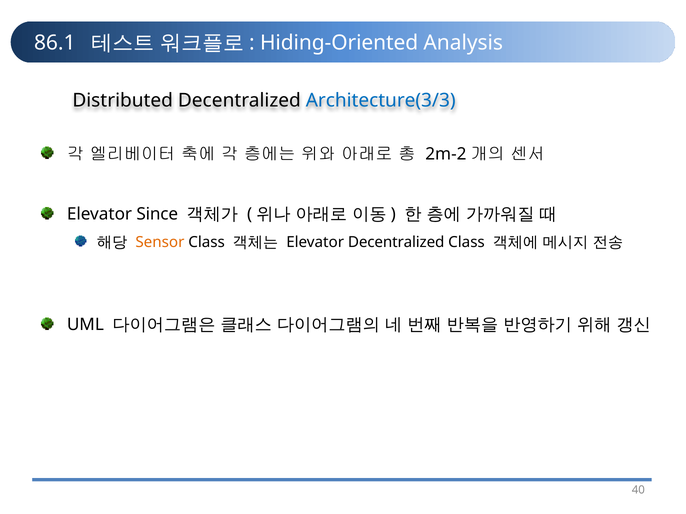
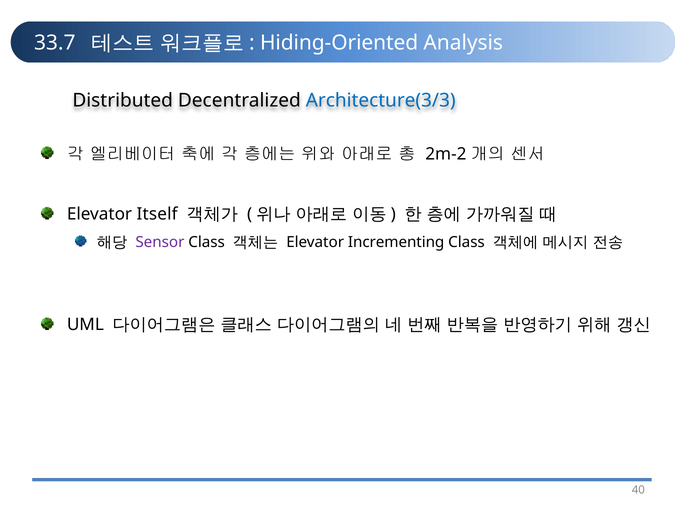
86.1: 86.1 -> 33.7 (55, 43)
Since: Since -> Itself (157, 214)
Sensor colour: orange -> purple (160, 242)
Elevator Decentralized: Decentralized -> Incrementing (396, 242)
